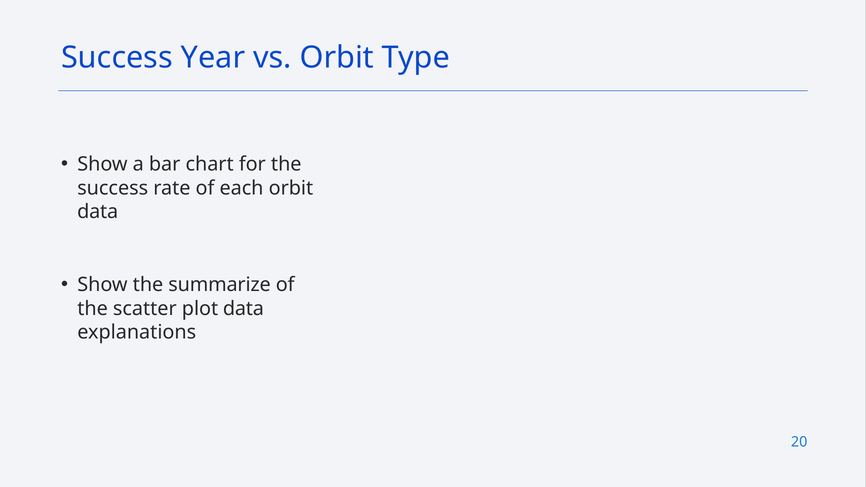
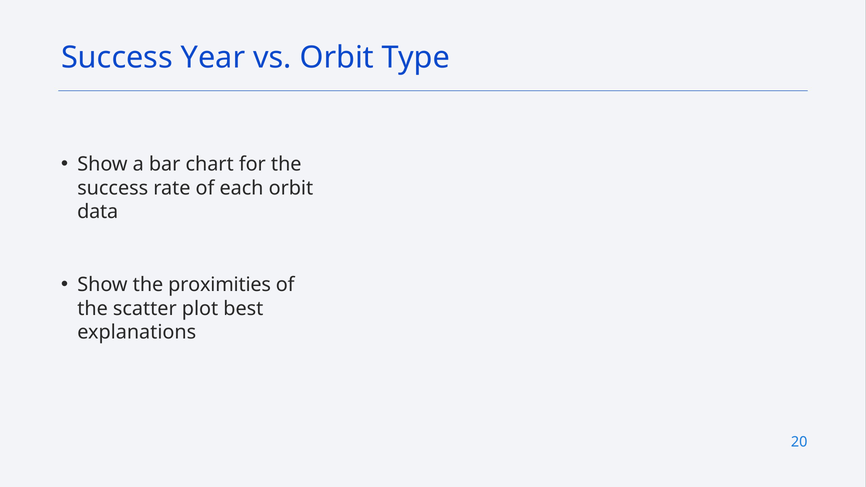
summarize: summarize -> proximities (220, 285)
plot data: data -> best (243, 309)
